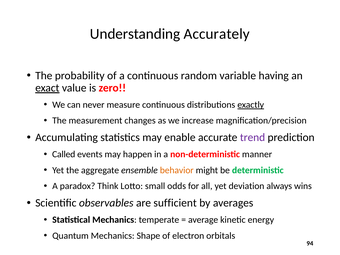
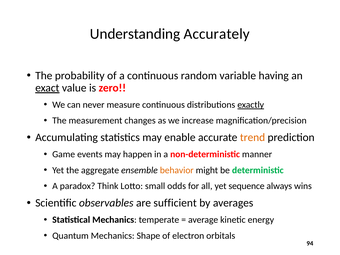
trend colour: purple -> orange (253, 137)
Called: Called -> Game (64, 154)
deviation: deviation -> sequence (247, 186)
